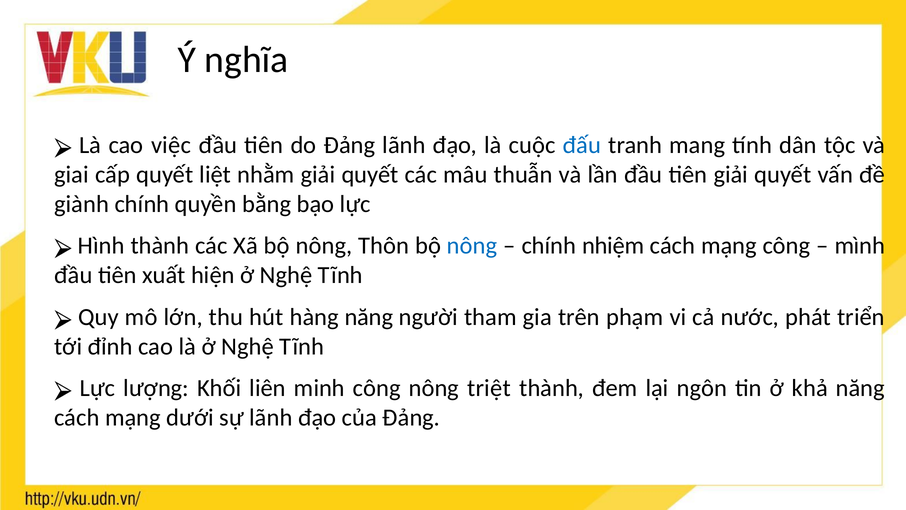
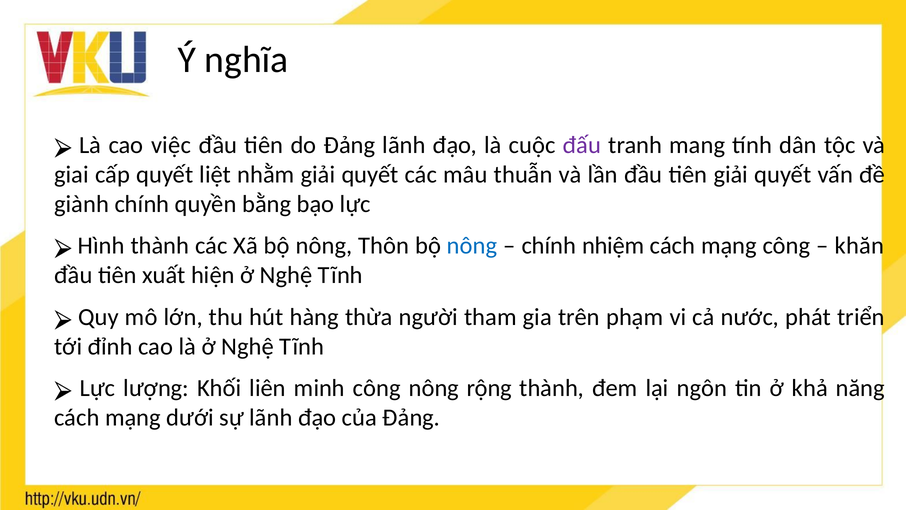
đấu colour: blue -> purple (582, 145)
mình: mình -> khăn (860, 246)
hàng năng: năng -> thừa (369, 317)
triệt: triệt -> rộng (489, 388)
